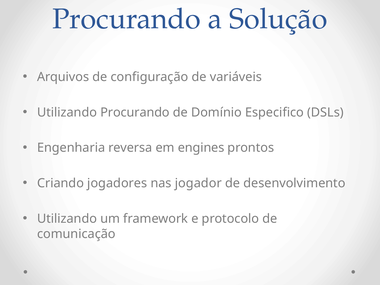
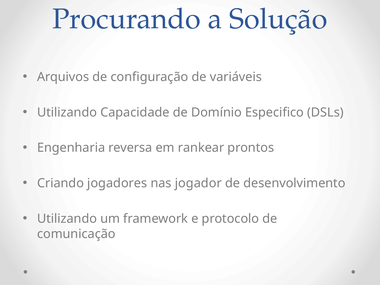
Utilizando Procurando: Procurando -> Capacidade (135, 112)
engines: engines -> rankear (201, 148)
